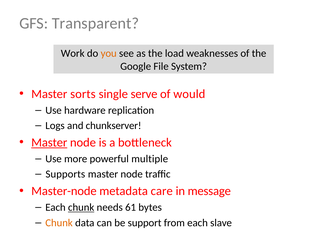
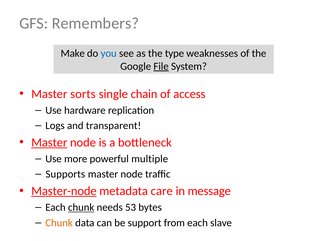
Transparent: Transparent -> Remembers (95, 23)
Work: Work -> Make (73, 53)
you colour: orange -> blue (109, 53)
load: load -> type (174, 53)
File underline: none -> present (161, 66)
serve: serve -> chain (144, 94)
would: would -> access (189, 94)
chunkserver: chunkserver -> transparent (113, 125)
Master-node underline: none -> present (64, 191)
61: 61 -> 53 (131, 207)
